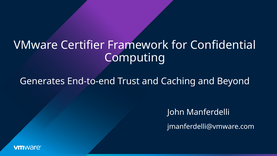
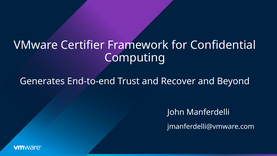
Caching: Caching -> Recover (178, 81)
